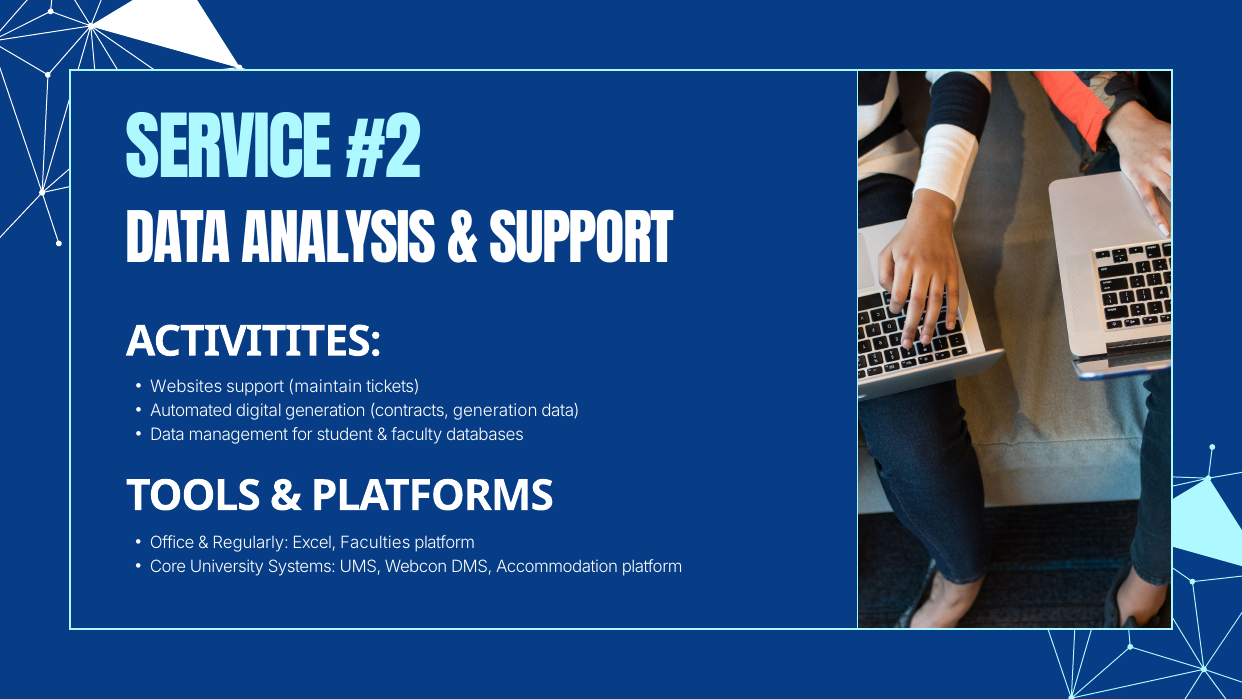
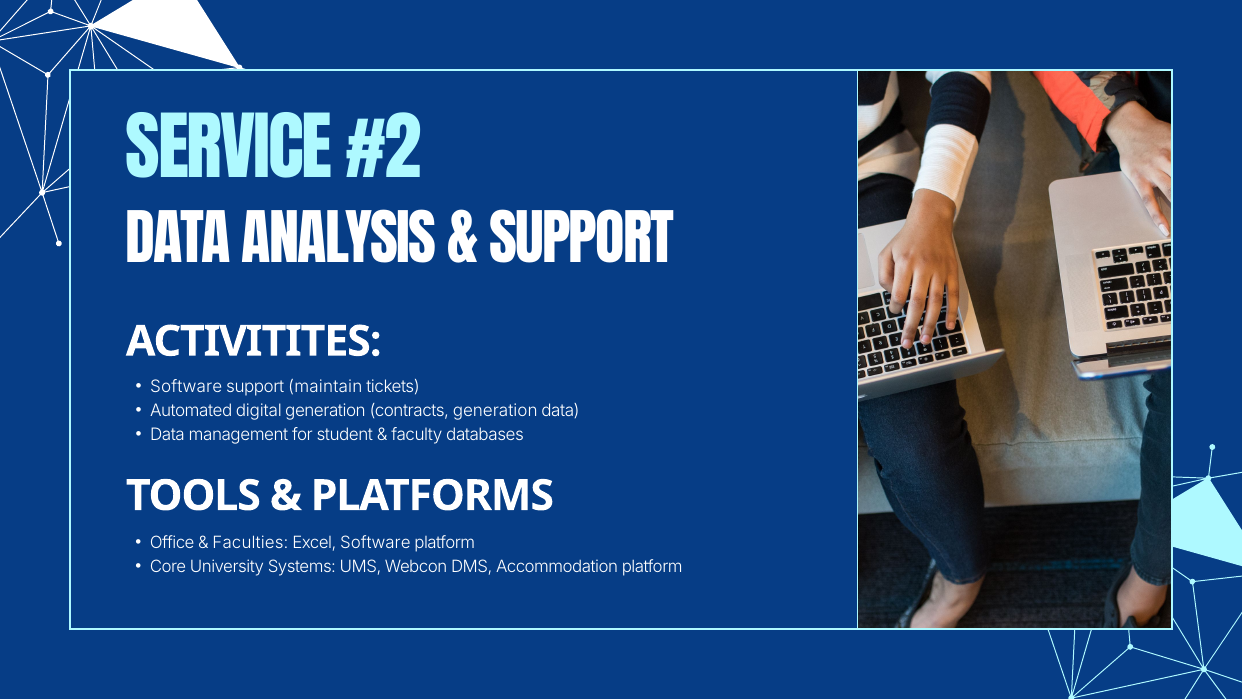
Websites: Websites -> Software (186, 387)
Regularly: Regularly -> Faculties (250, 543)
Excel Faculties: Faculties -> Software (375, 543)
